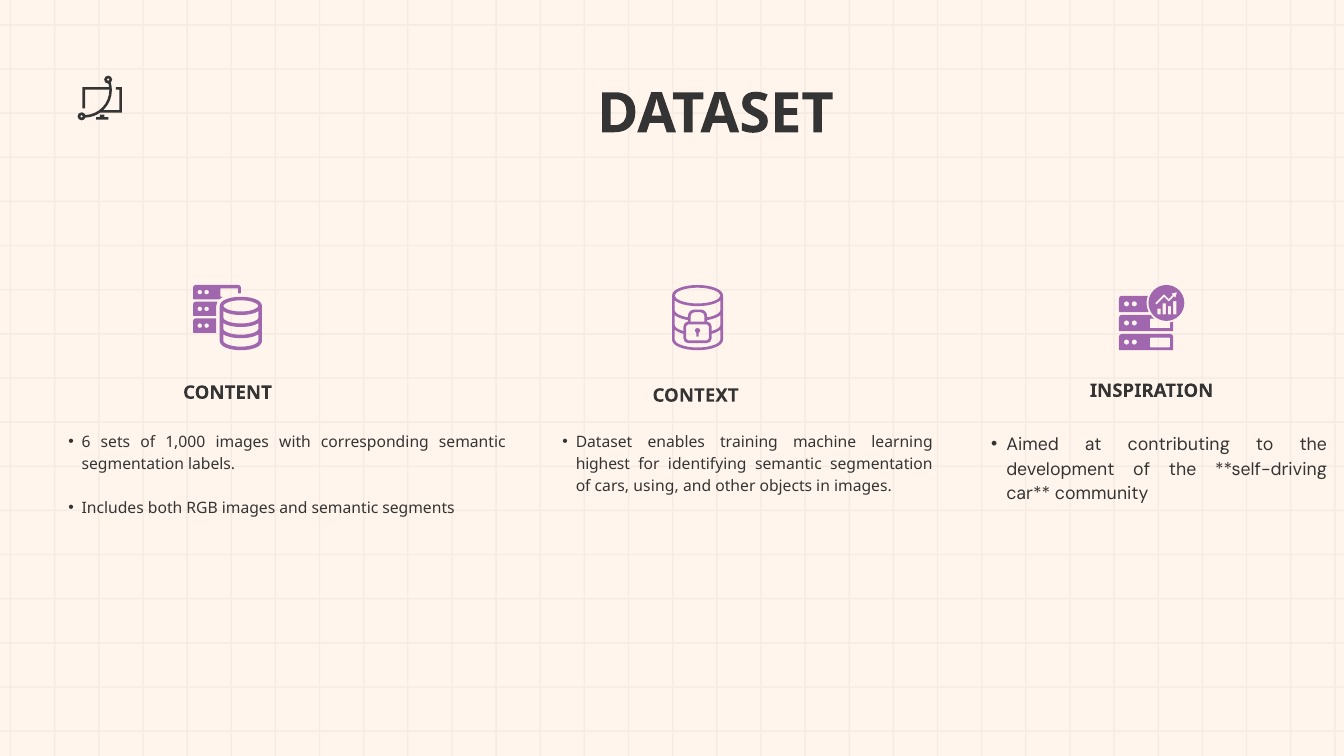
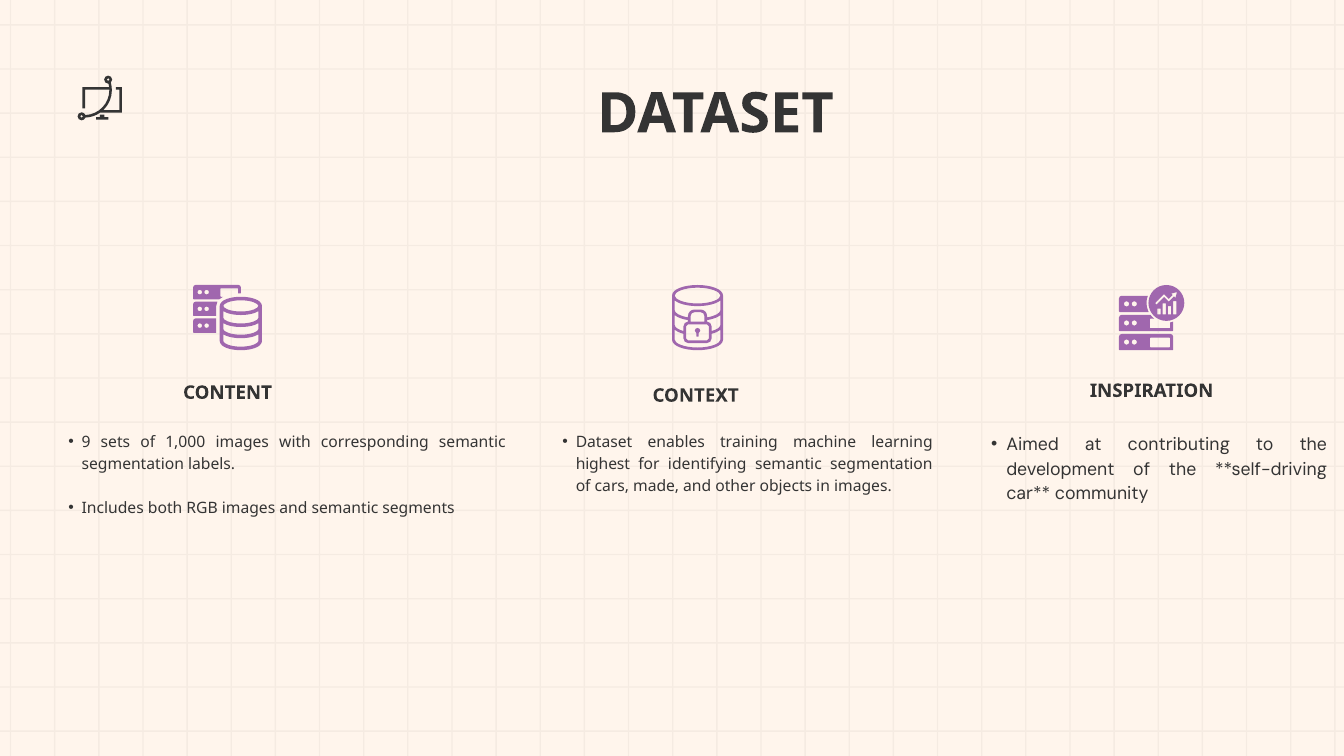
6: 6 -> 9 (86, 442)
using: using -> made (656, 486)
